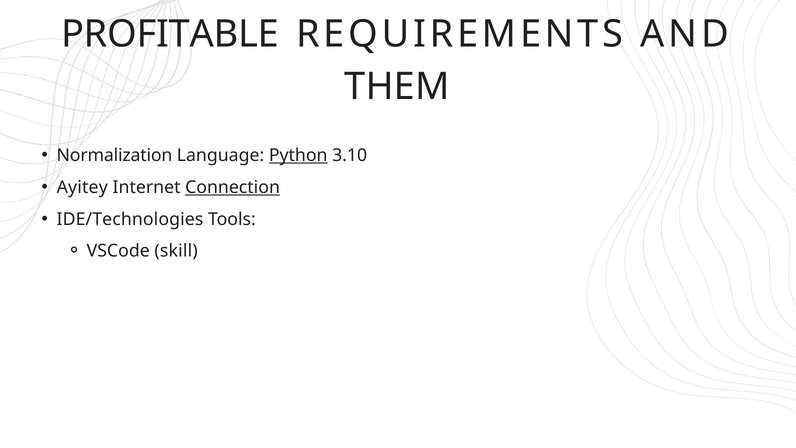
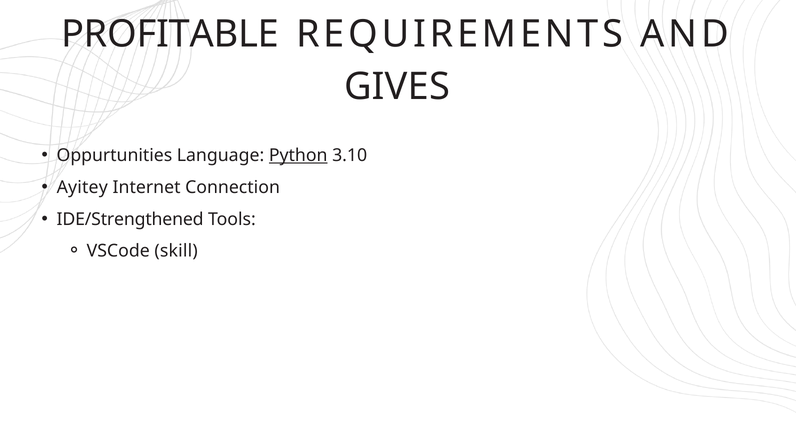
THEM: THEM -> GIVES (397, 87)
Normalization: Normalization -> Oppurtunities (114, 155)
Connection underline: present -> none (233, 187)
IDE/Technologies: IDE/Technologies -> IDE/Strengthened (130, 219)
